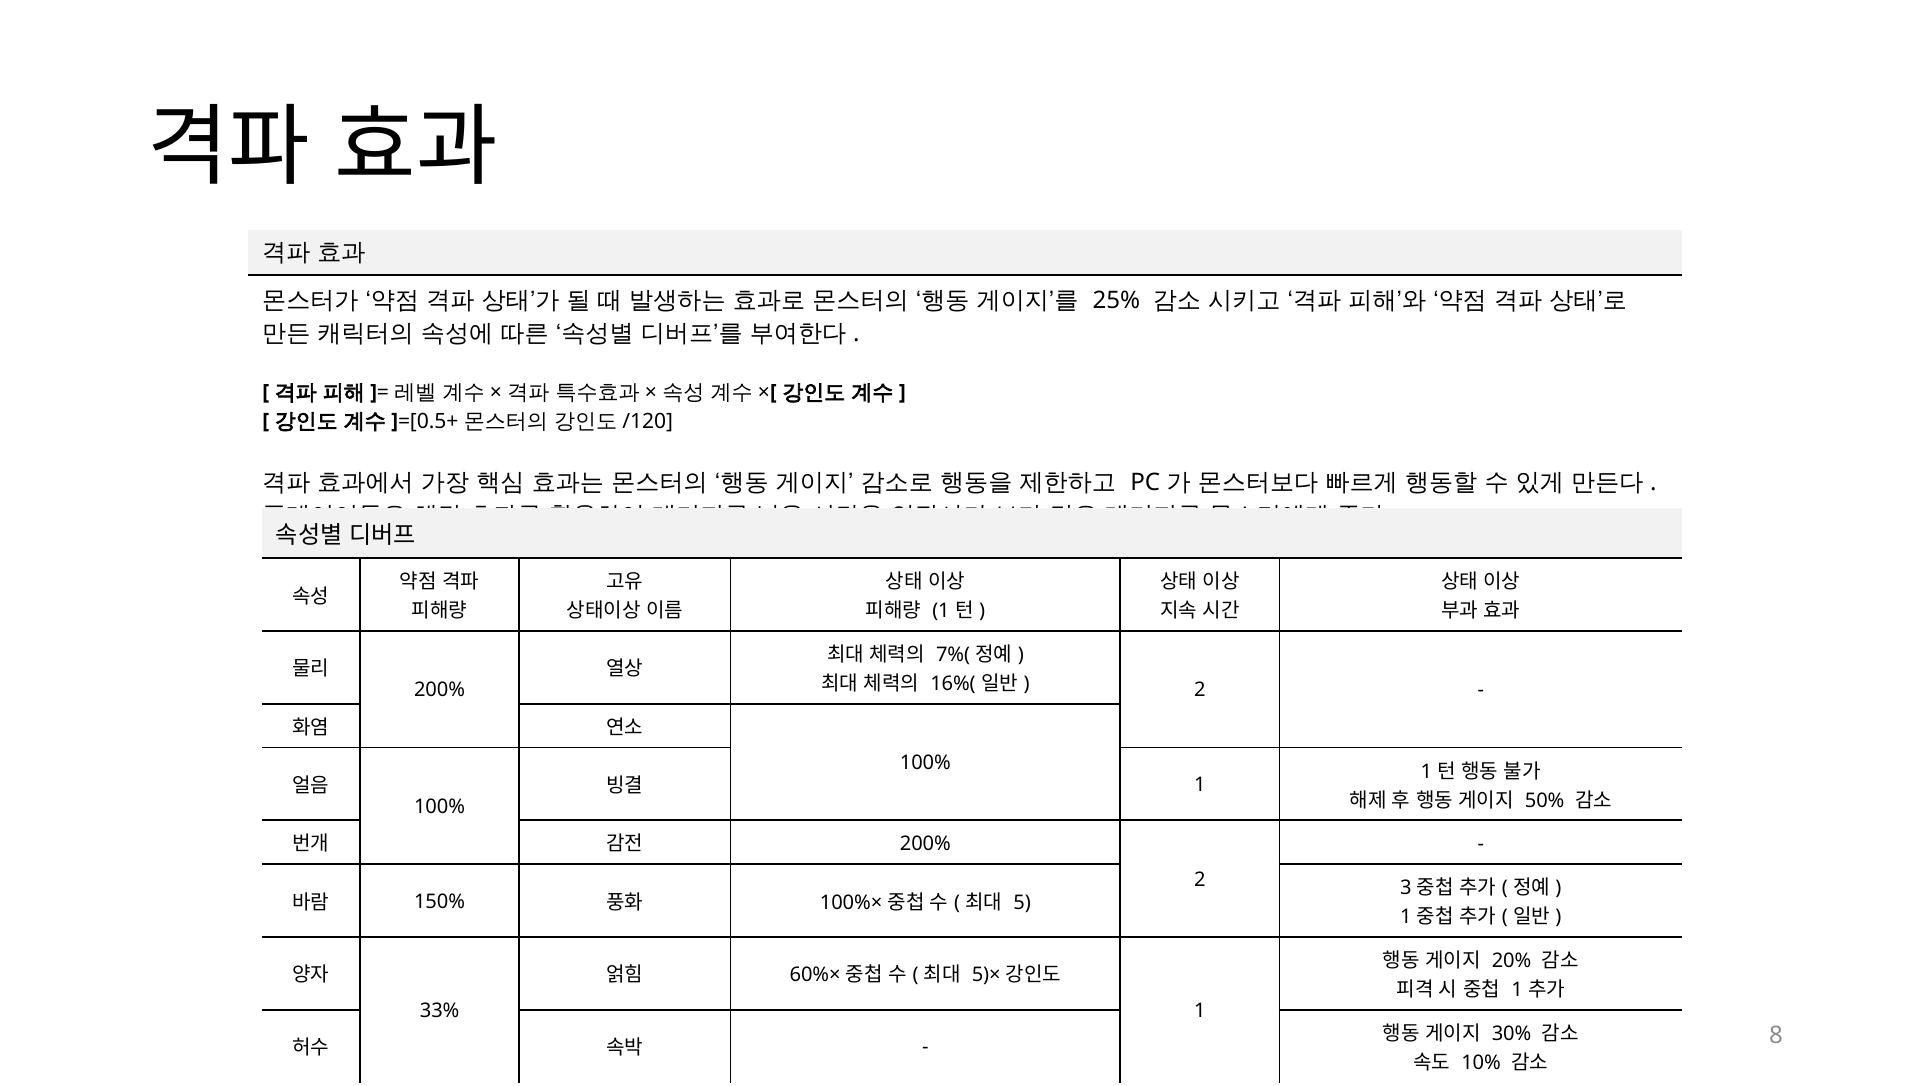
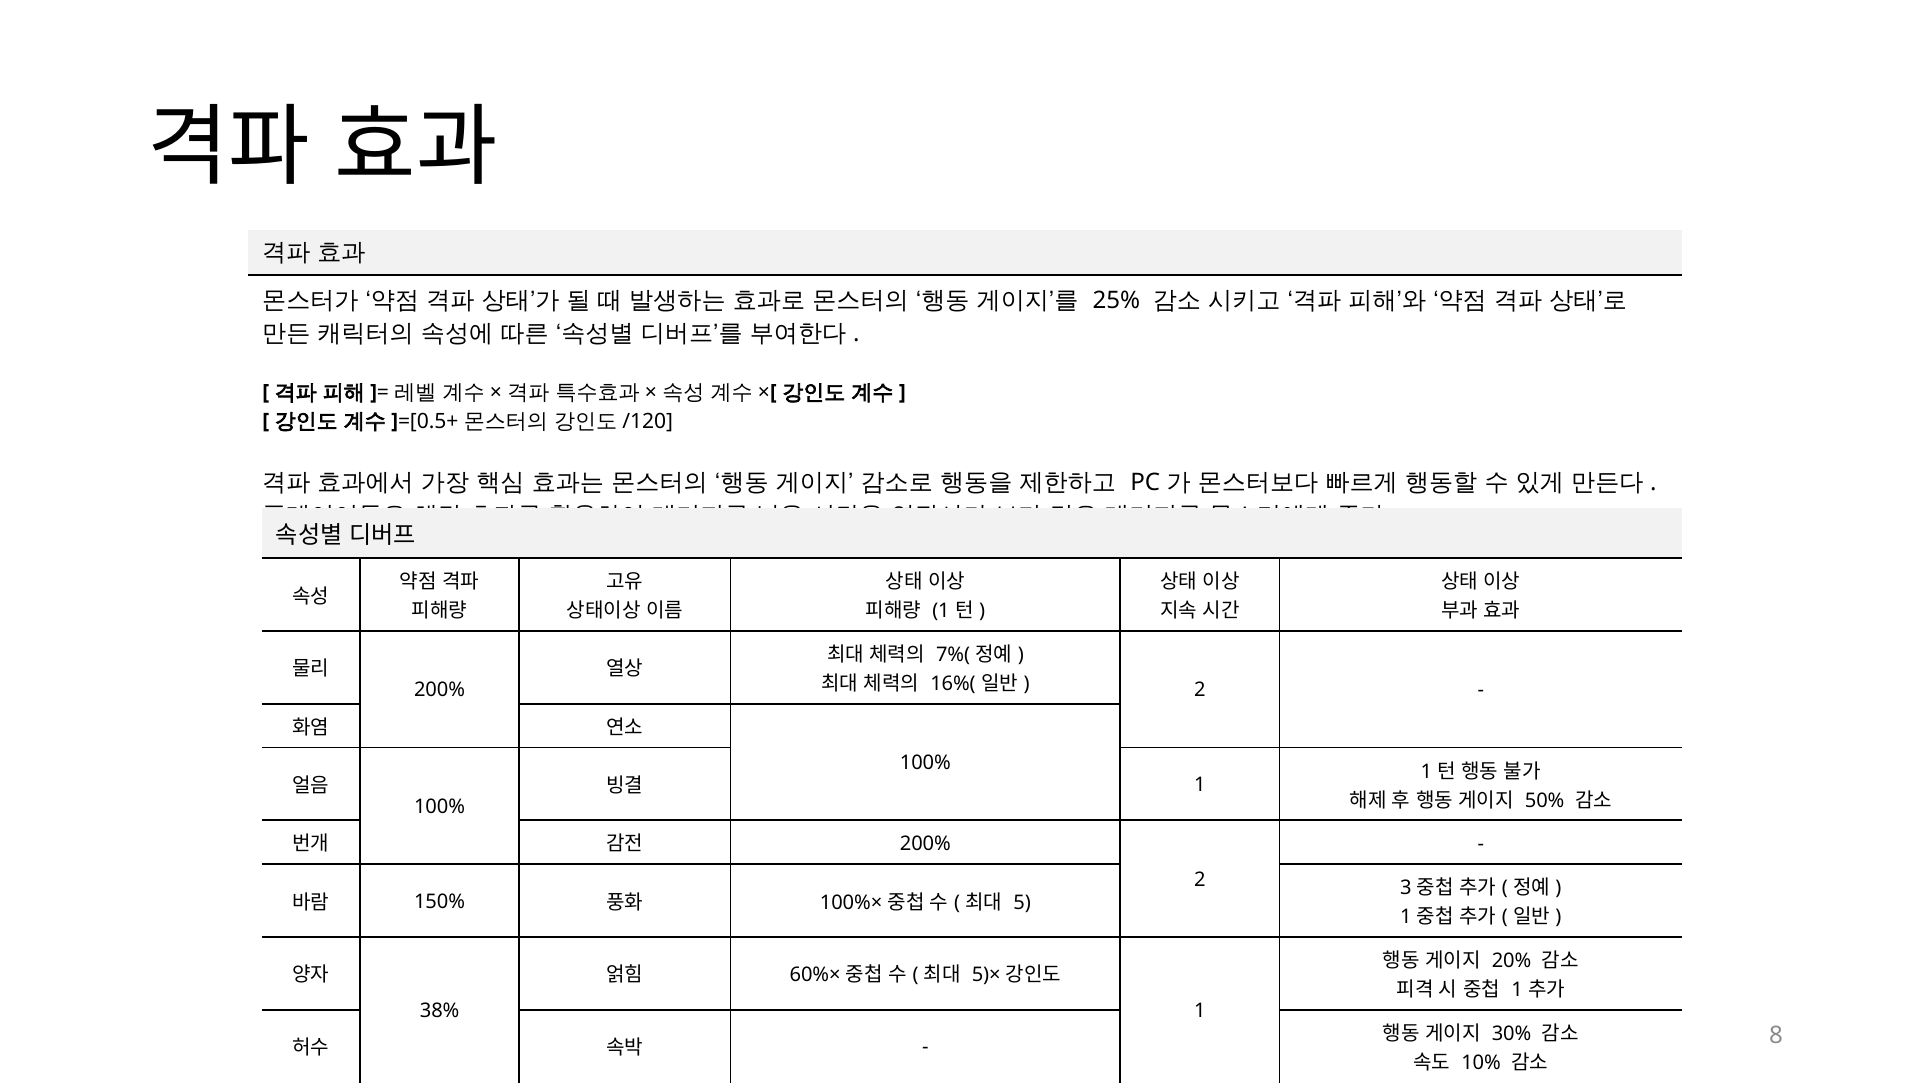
33%: 33% -> 38% (440, 1011)
